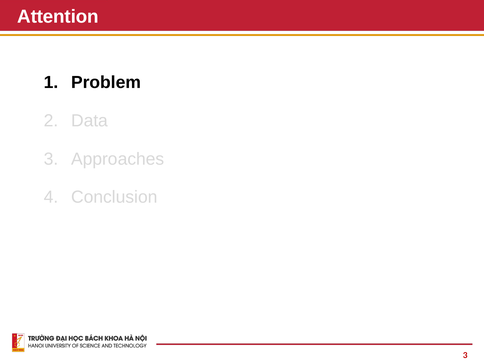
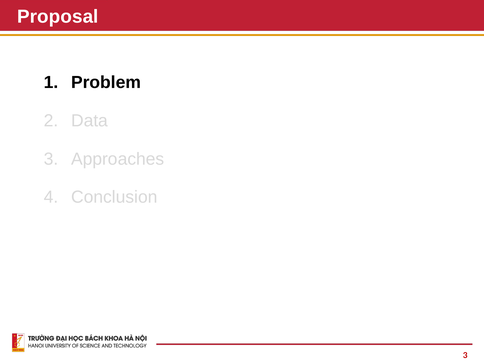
Attention: Attention -> Proposal (58, 17)
